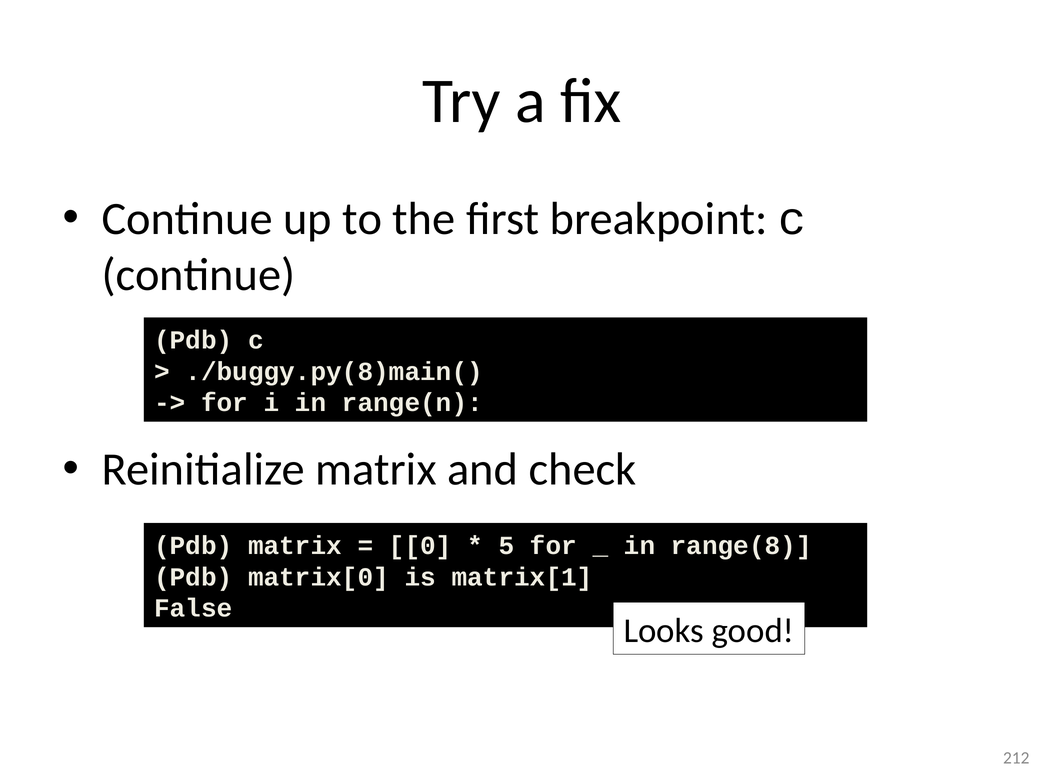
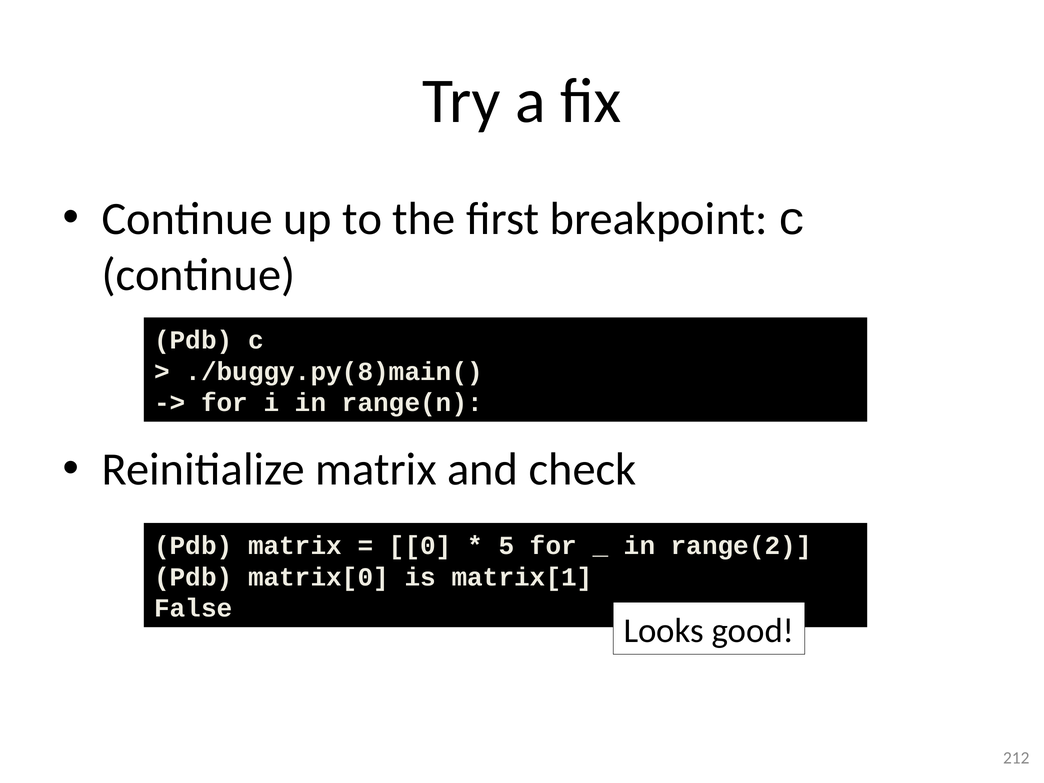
range(8: range(8 -> range(2 (741, 546)
